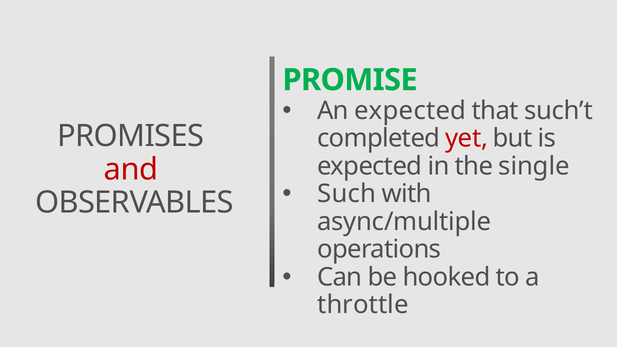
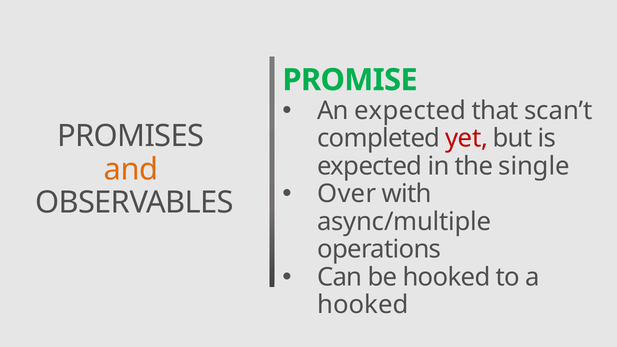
such’t: such’t -> scan’t (558, 111)
and colour: red -> orange (131, 169)
Such: Such -> Over (347, 194)
throttle: throttle -> hooked (363, 305)
